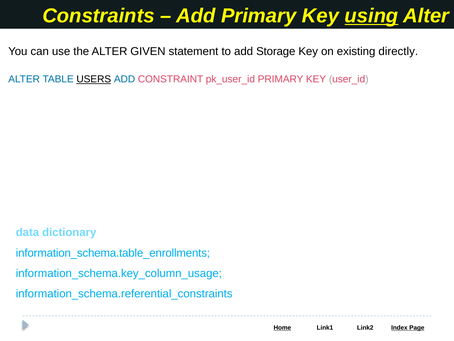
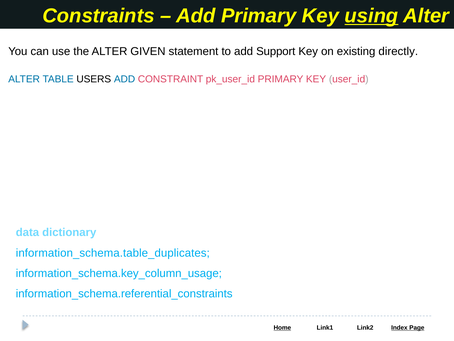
Storage: Storage -> Support (276, 51)
USERS underline: present -> none (94, 79)
information_schema.table_enrollments: information_schema.table_enrollments -> information_schema.table_duplicates (113, 253)
